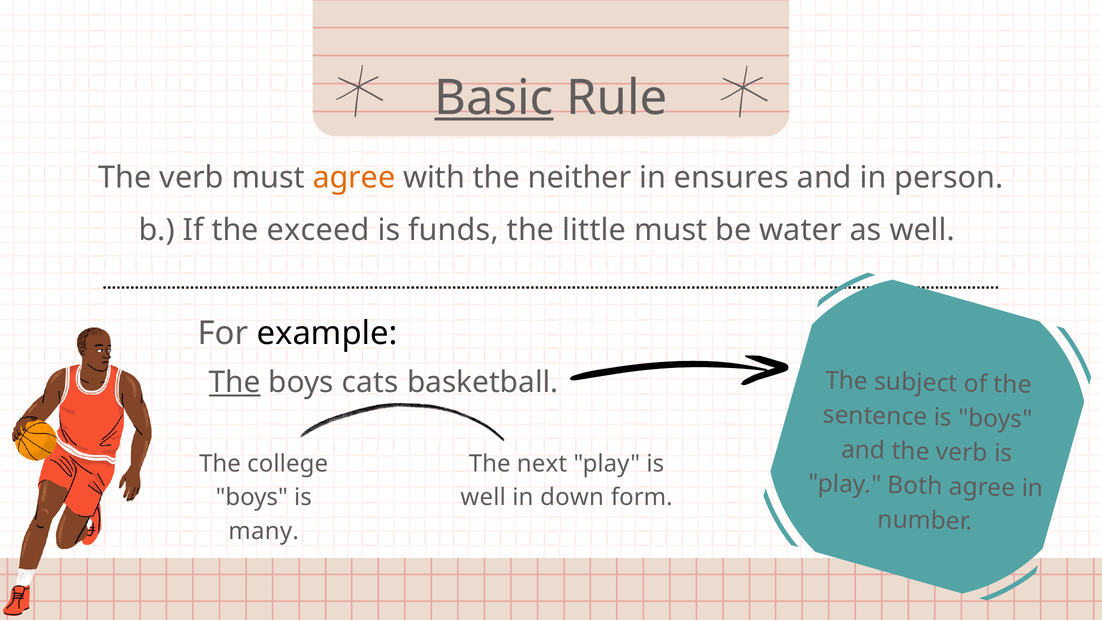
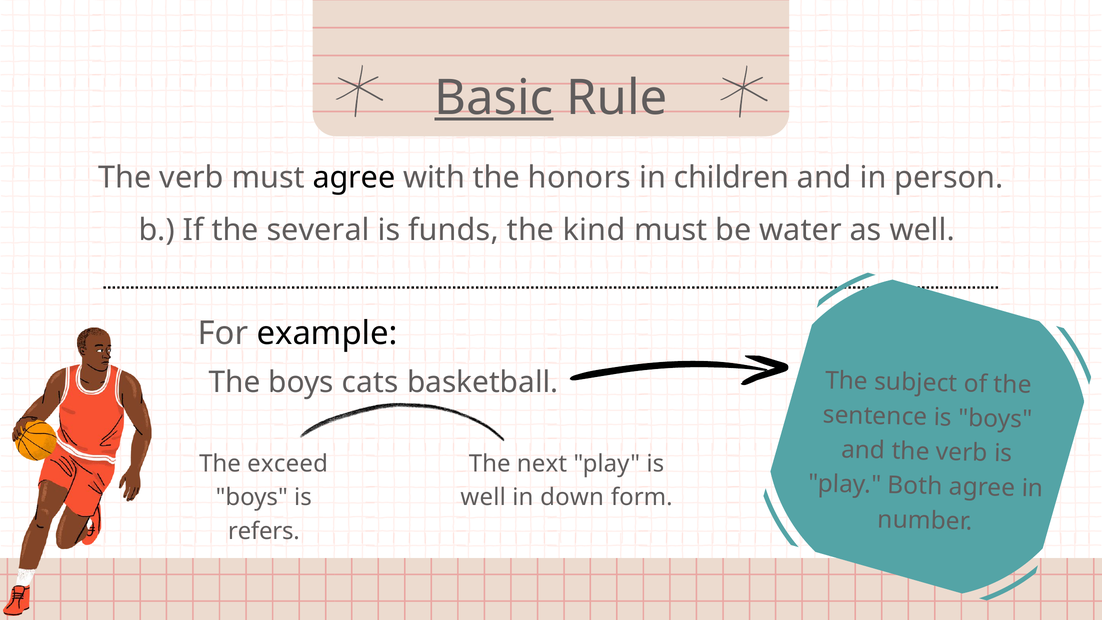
agree colour: orange -> black (354, 178)
neither: neither -> honors (579, 178)
ensures: ensures -> children (732, 178)
exceed: exceed -> several (318, 230)
little: little -> kind (594, 230)
The underline: present -> none (235, 383)
college: college -> exceed (288, 464)
many: many -> refers (264, 531)
